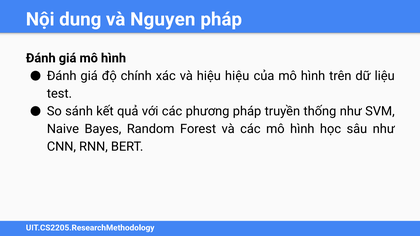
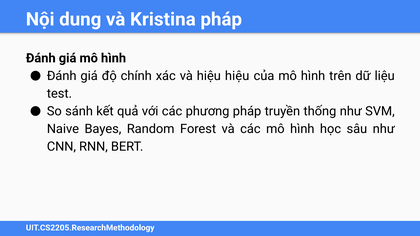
Nguyen: Nguyen -> Kristina (163, 19)
